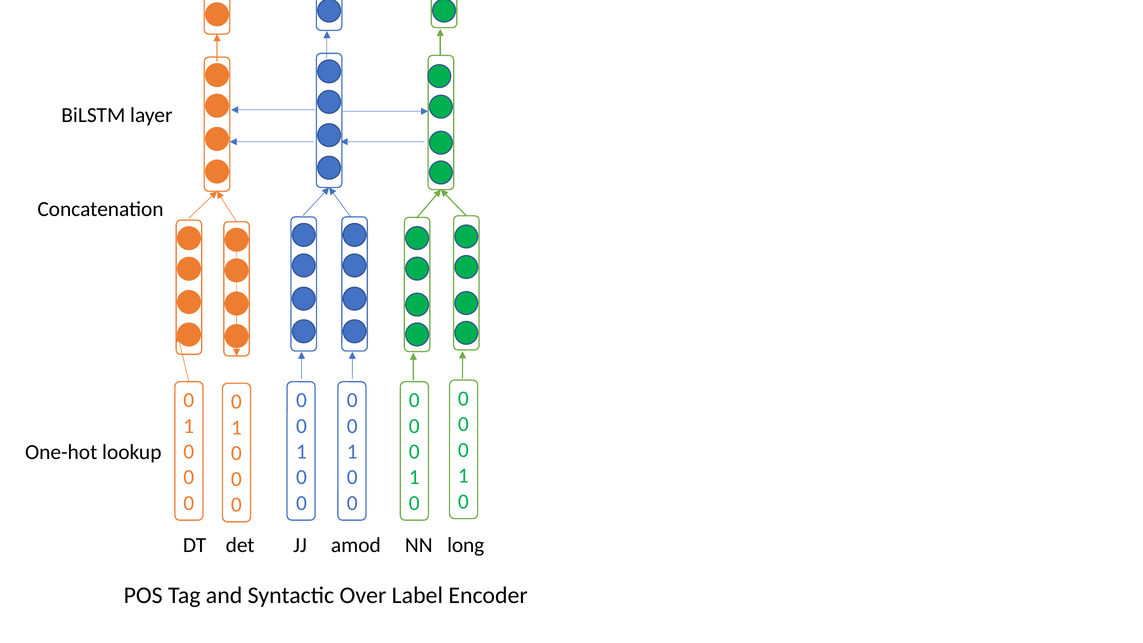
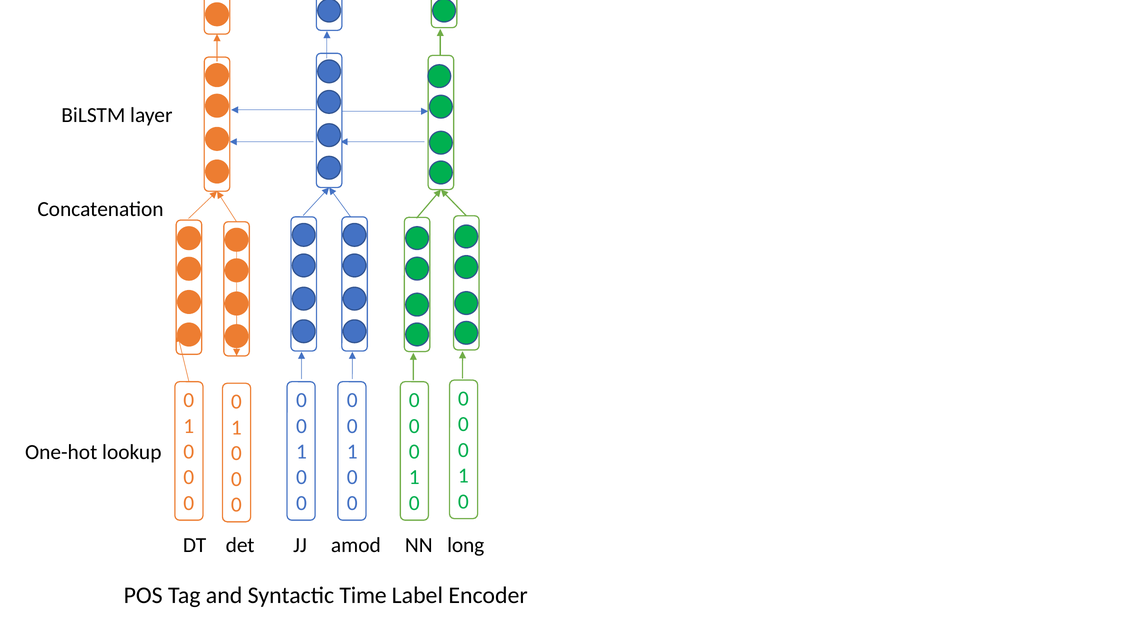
Over: Over -> Time (363, 596)
